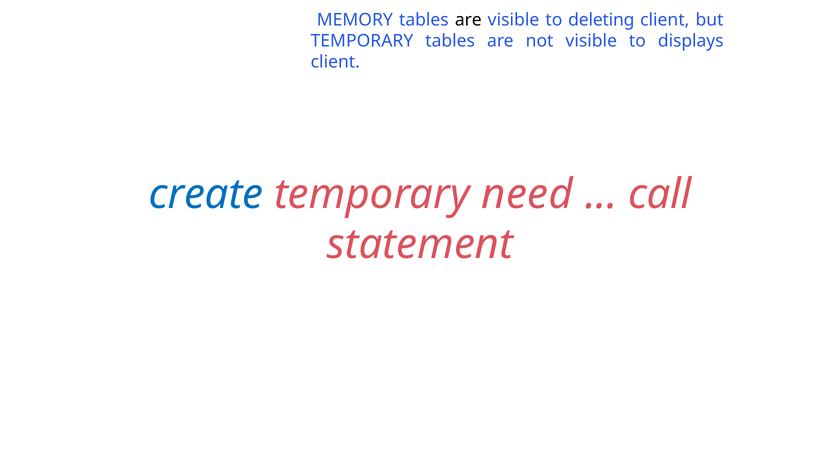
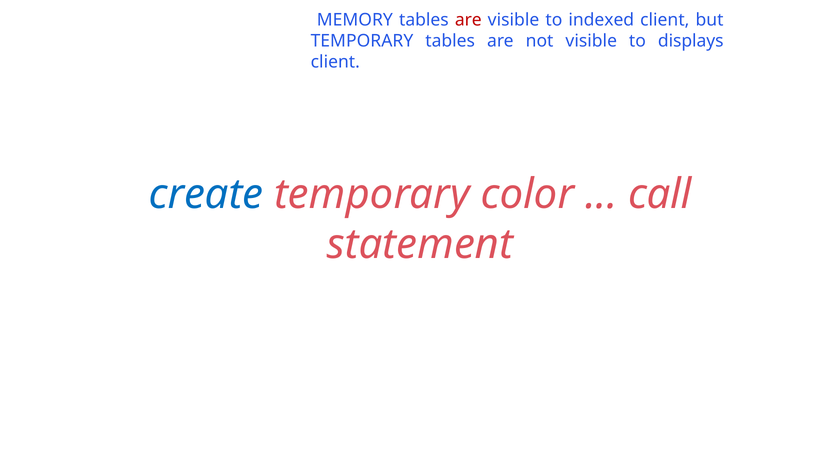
are colour: black -> red (468, 20)
deleting: deleting -> indexed (601, 20)
need: need -> color (527, 194)
